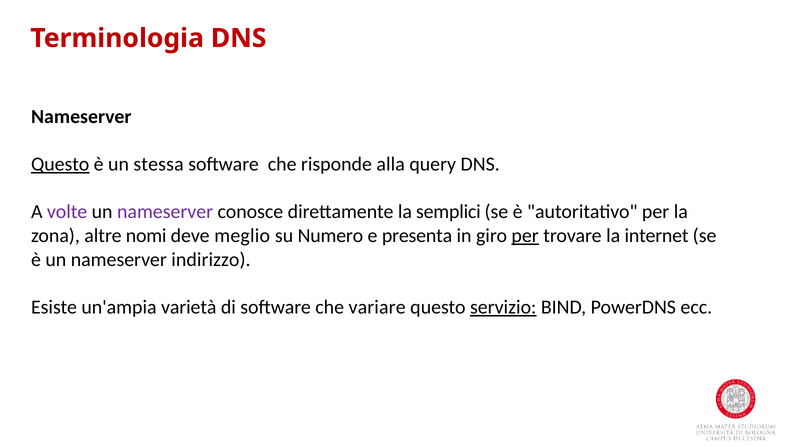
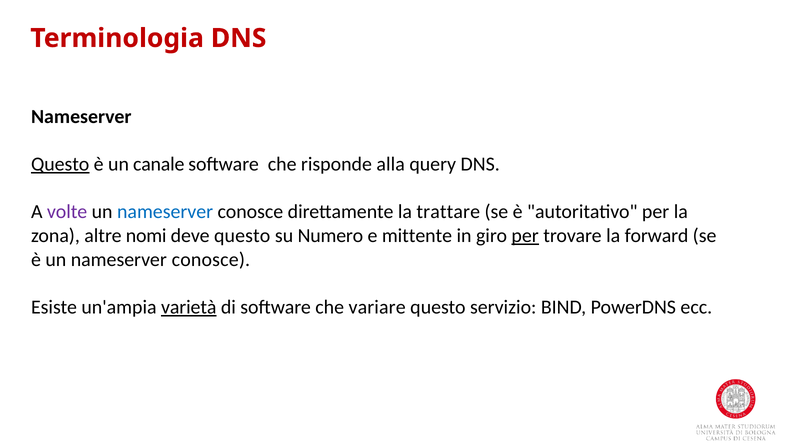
stessa: stessa -> canale (159, 164)
nameserver colour: purple -> blue (165, 212)
semplici: semplici -> trattare (448, 212)
deve meglio: meglio -> questo (242, 236)
presenta: presenta -> mittente (417, 236)
internet: internet -> forward (657, 236)
è un nameserver indirizzo: indirizzo -> conosce (211, 260)
varietà underline: none -> present (189, 307)
servizio underline: present -> none (503, 307)
